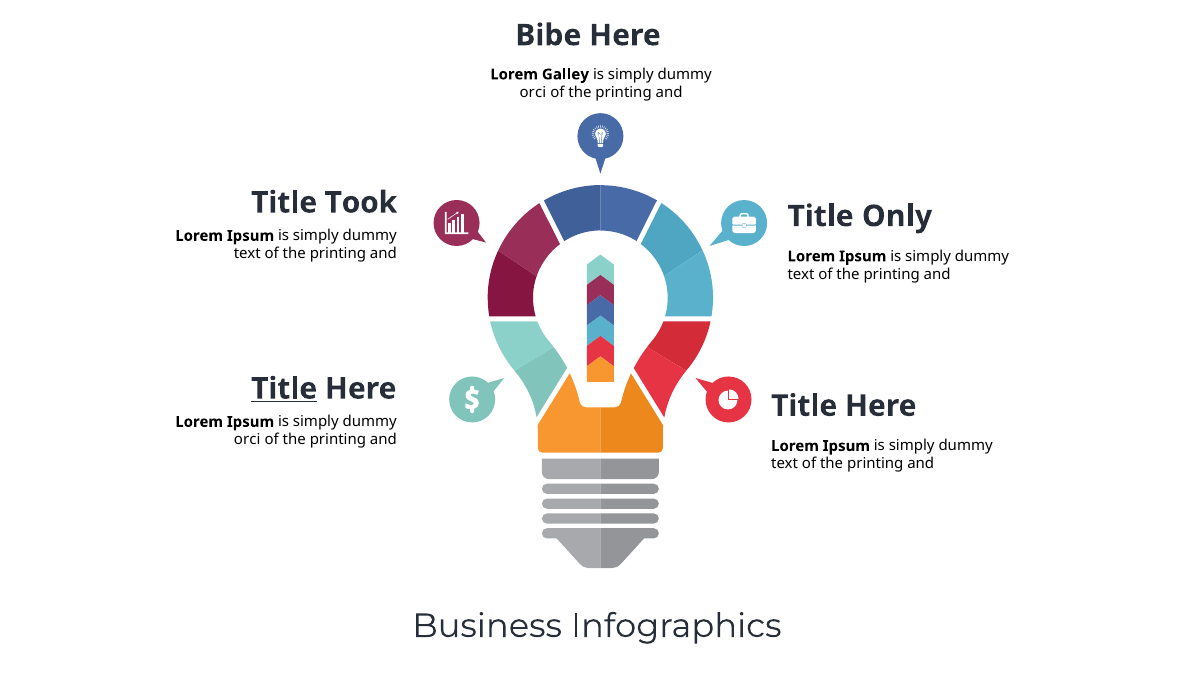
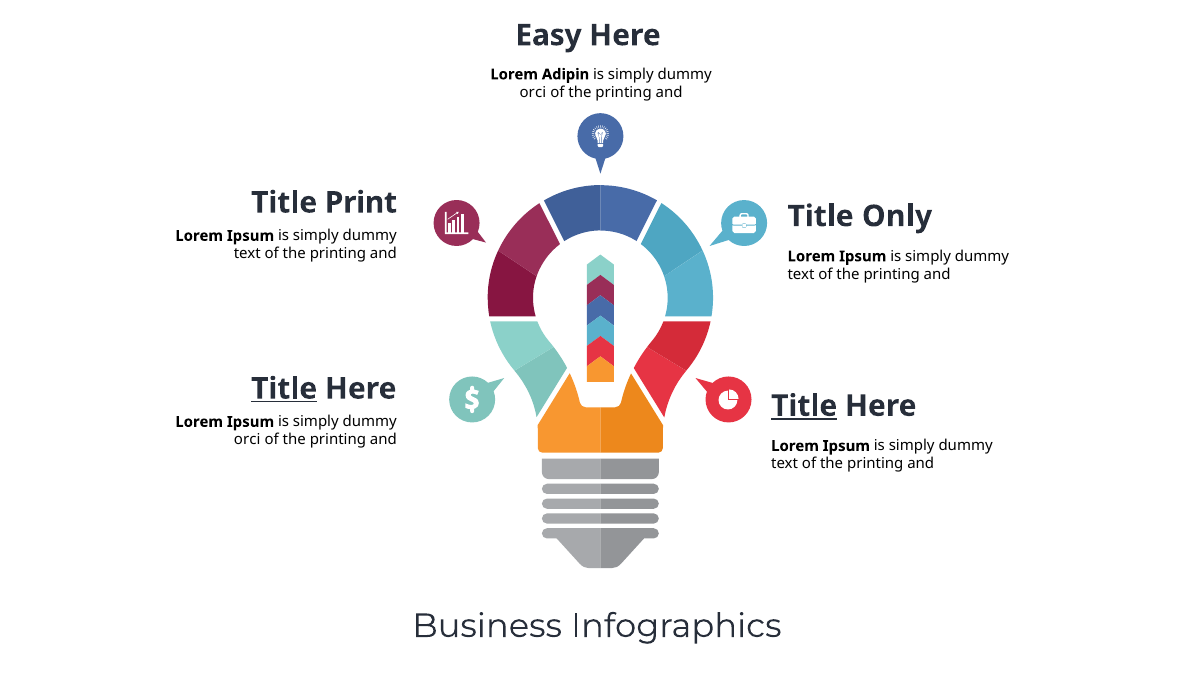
Bibe: Bibe -> Easy (549, 35)
Galley: Galley -> Adipin (566, 74)
Took: Took -> Print (361, 203)
Title underline: none -> present (804, 406)
